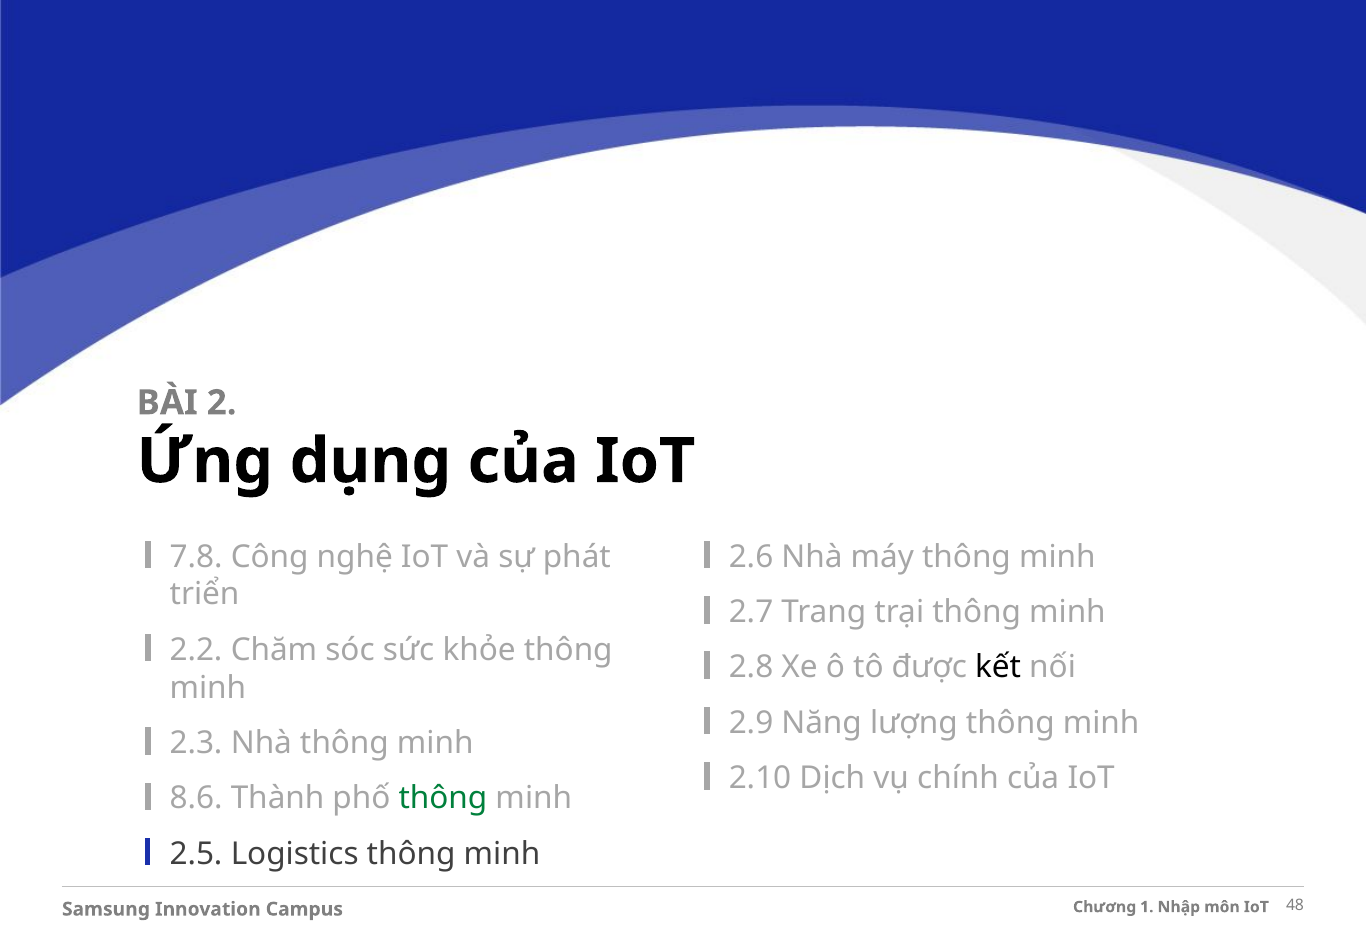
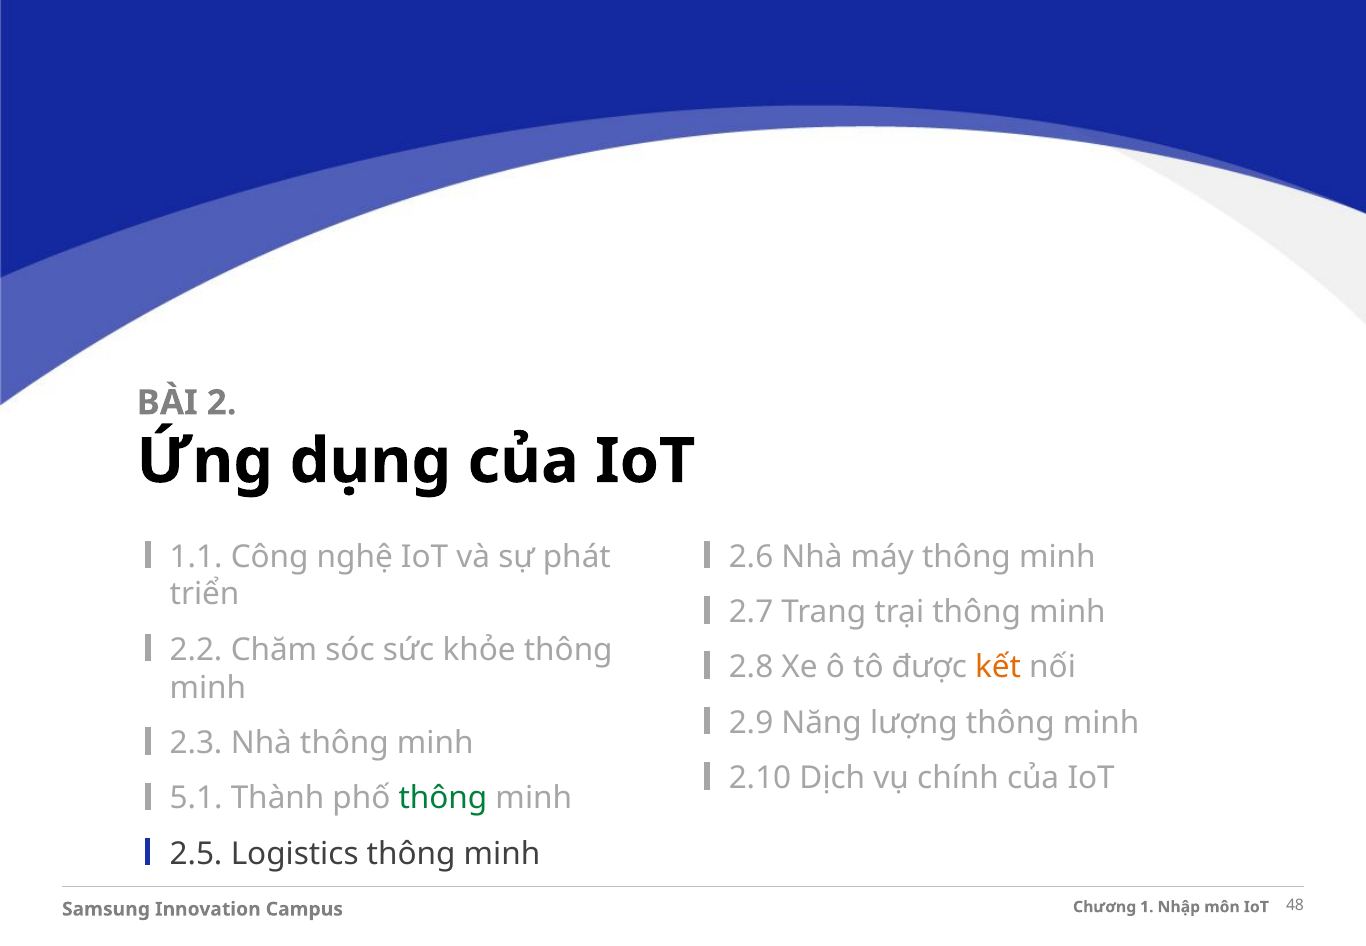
7.8: 7.8 -> 1.1 (196, 557)
kết colour: black -> orange (998, 667)
8.6: 8.6 -> 5.1 (196, 798)
